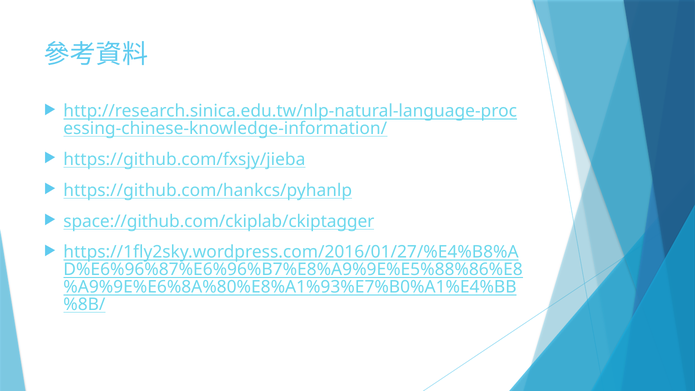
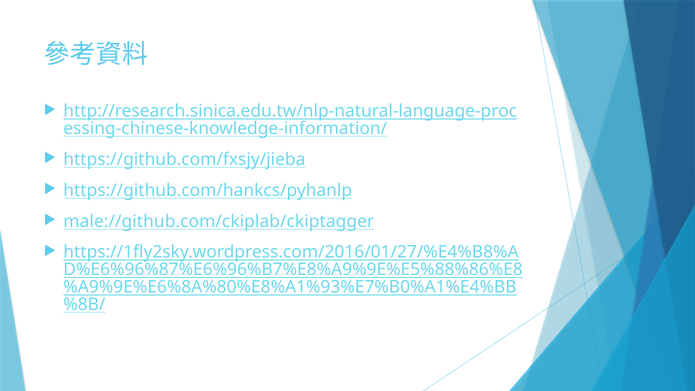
space://github.com/ckiplab/ckiptagger: space://github.com/ckiplab/ckiptagger -> male://github.com/ckiplab/ckiptagger (219, 221)
